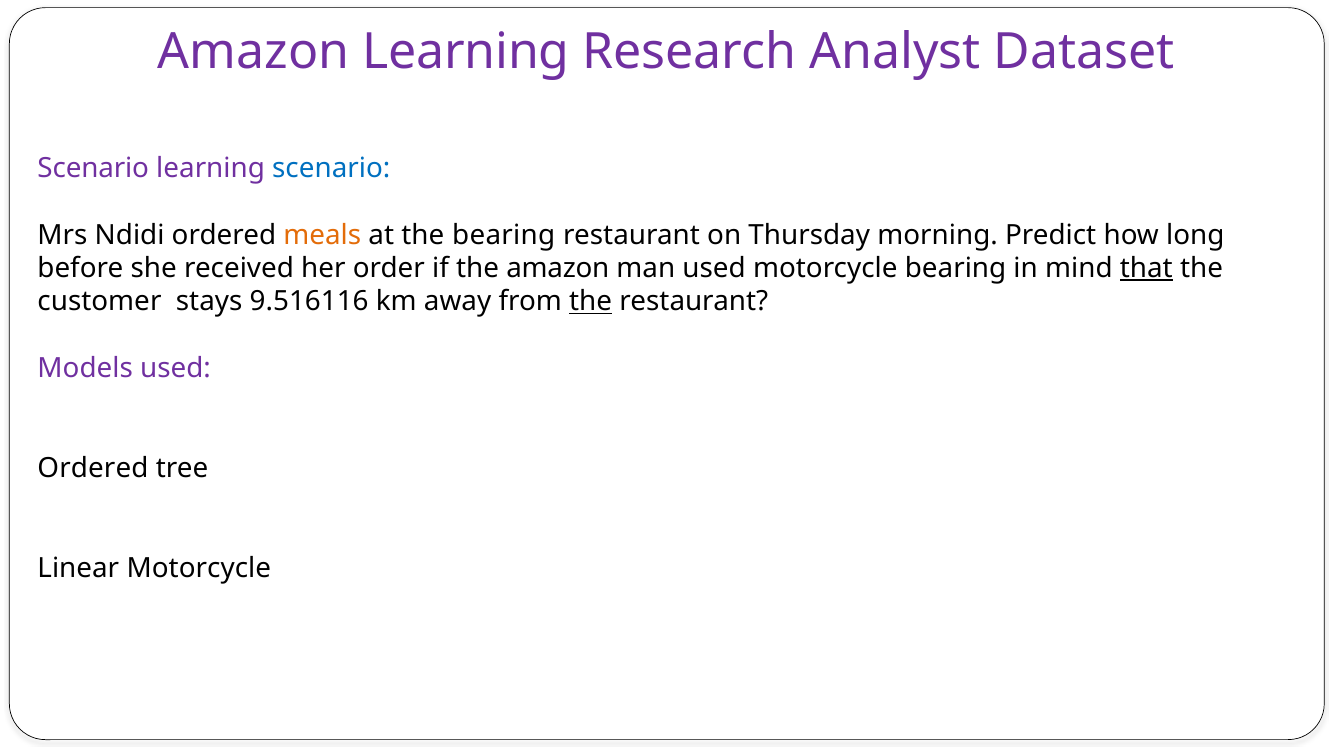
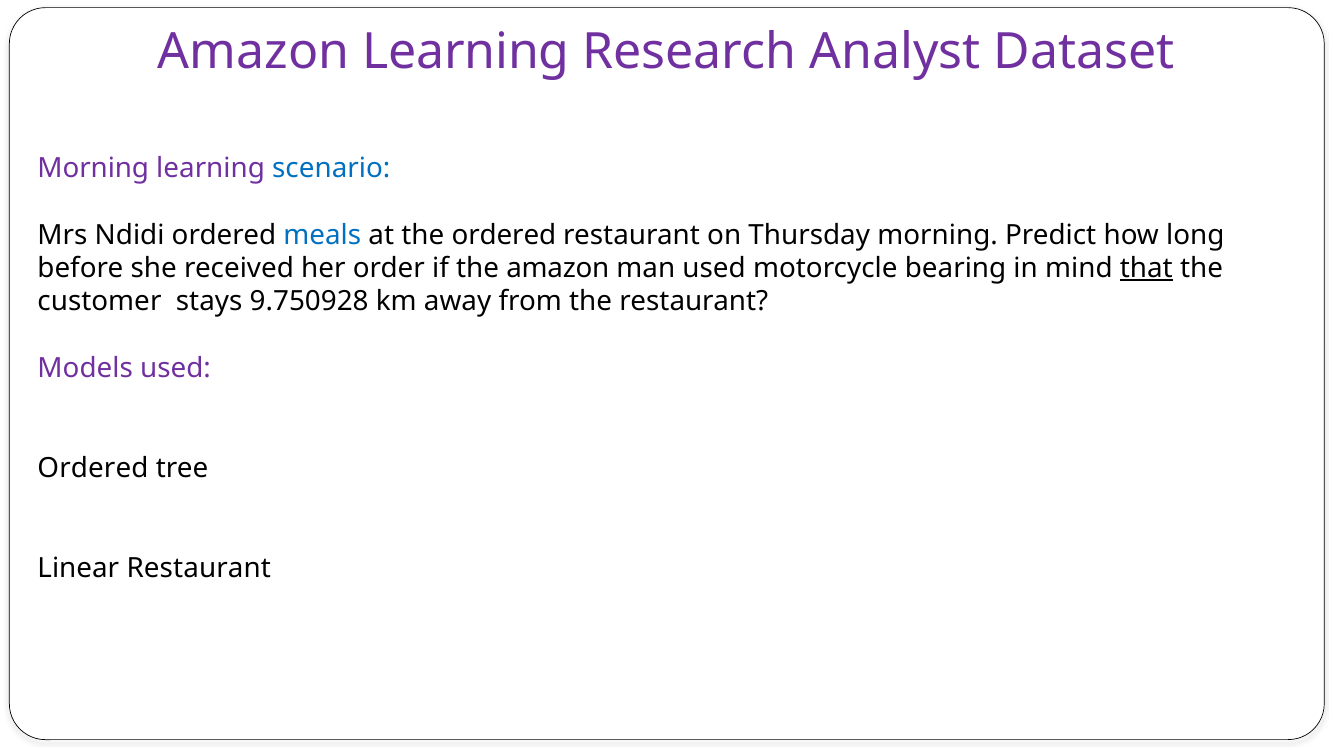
Scenario: Scenario -> Morning (93, 168)
meals colour: orange -> blue (322, 235)
the bearing: bearing -> ordered (504, 235)
9.516116: 9.516116 -> 9.750928 (309, 302)
the underline: present -> none (591, 302)
Linear Motorcycle: Motorcycle -> Restaurant (199, 569)
